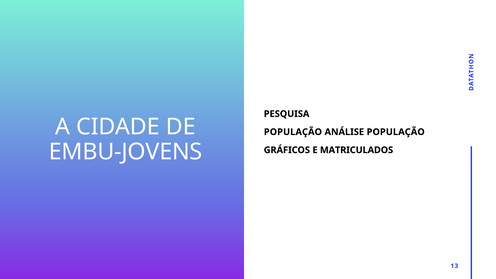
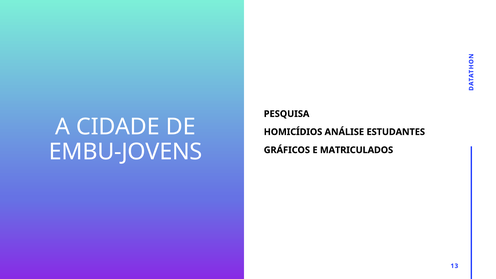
POPULAÇÃO: POPULAÇÃO -> HOMICÍDIOS (293, 132)
ANÁLISE POPULAÇÃO: POPULAÇÃO -> ESTUDANTES (396, 132)
